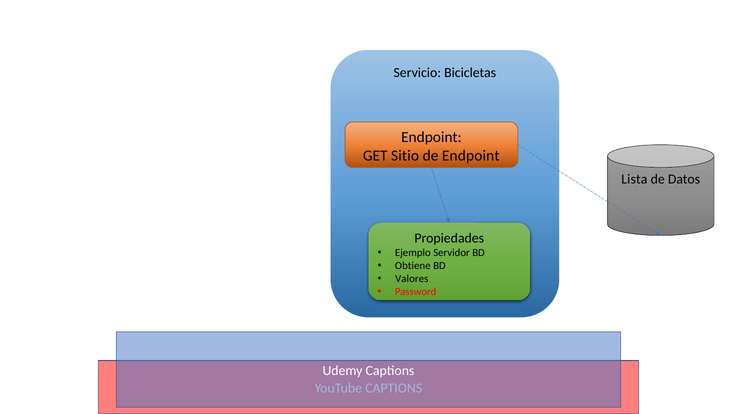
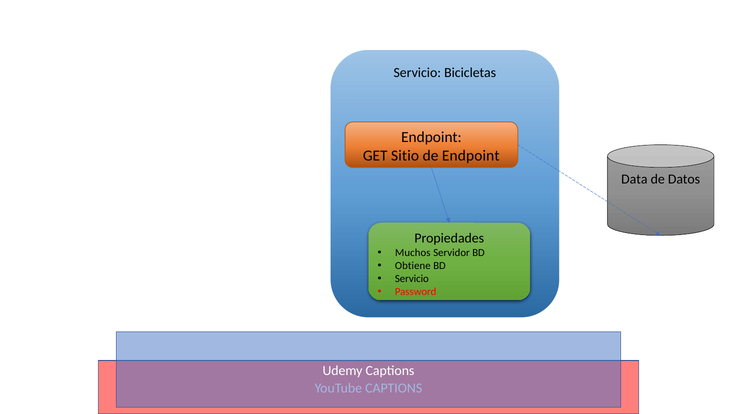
Lista: Lista -> Data (634, 180)
Ejemplo: Ejemplo -> Muchos (413, 253)
Valores: Valores -> Servicio (412, 279)
